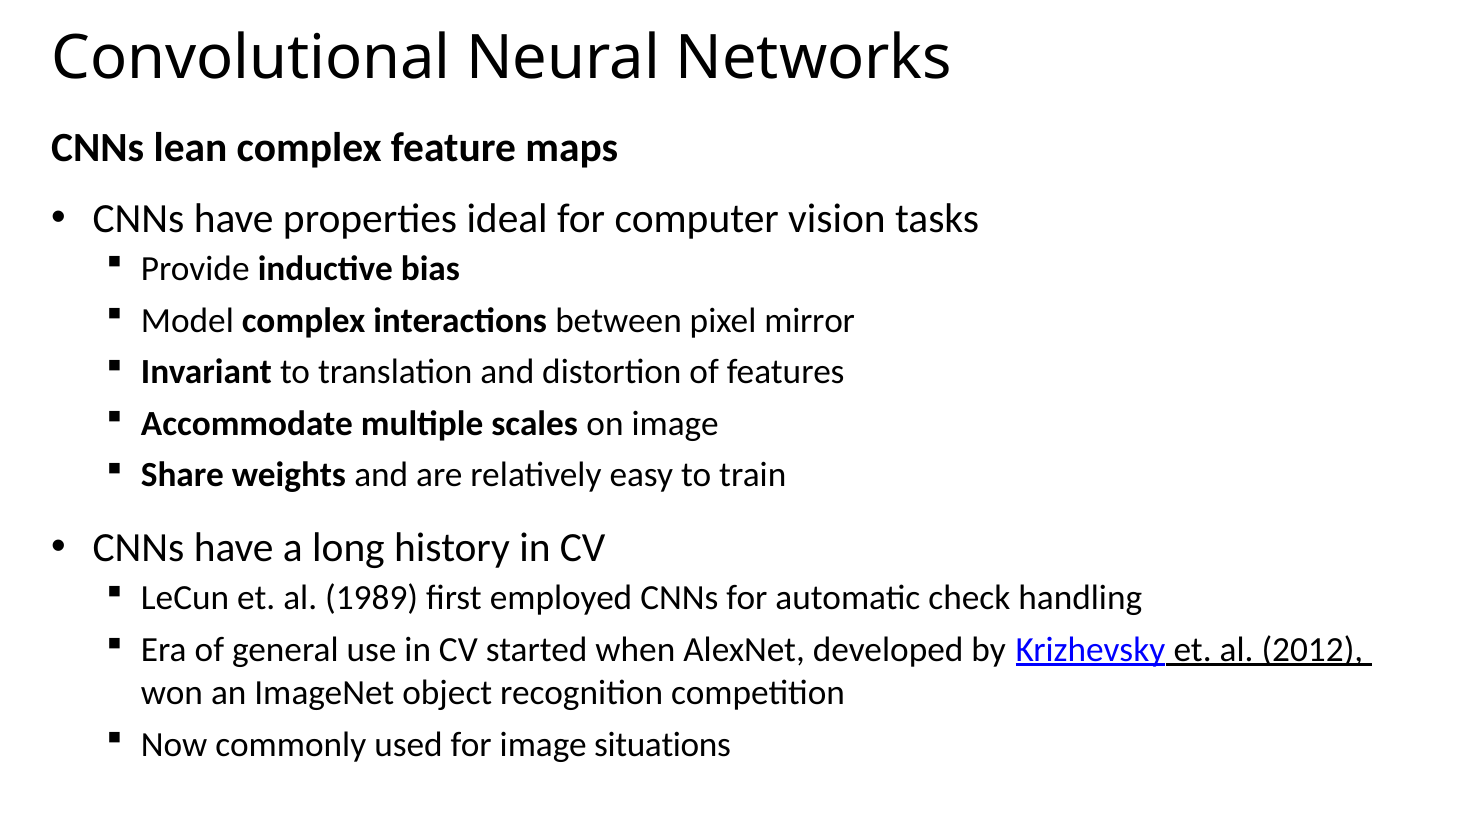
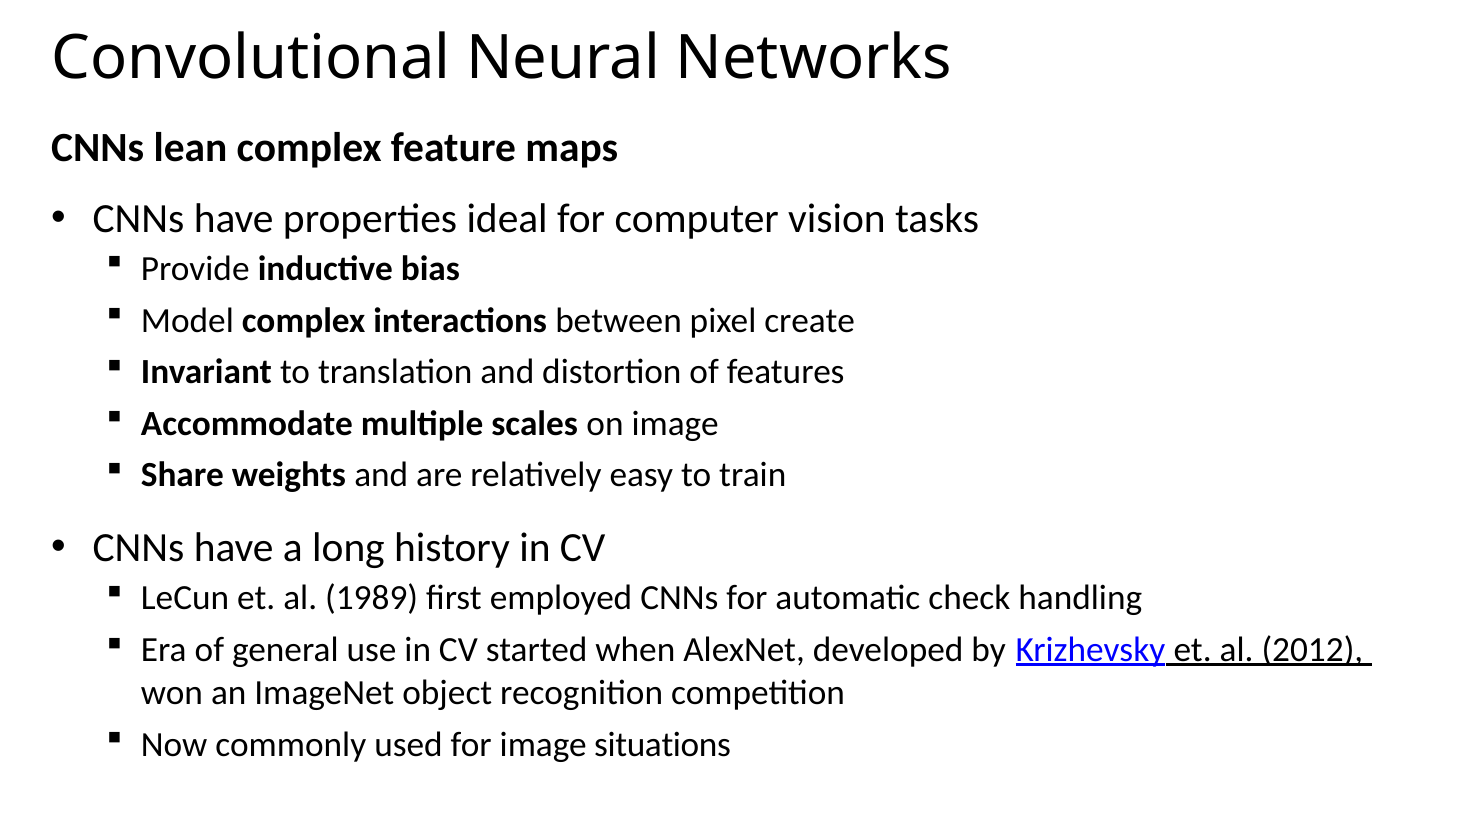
mirror: mirror -> create (810, 320)
